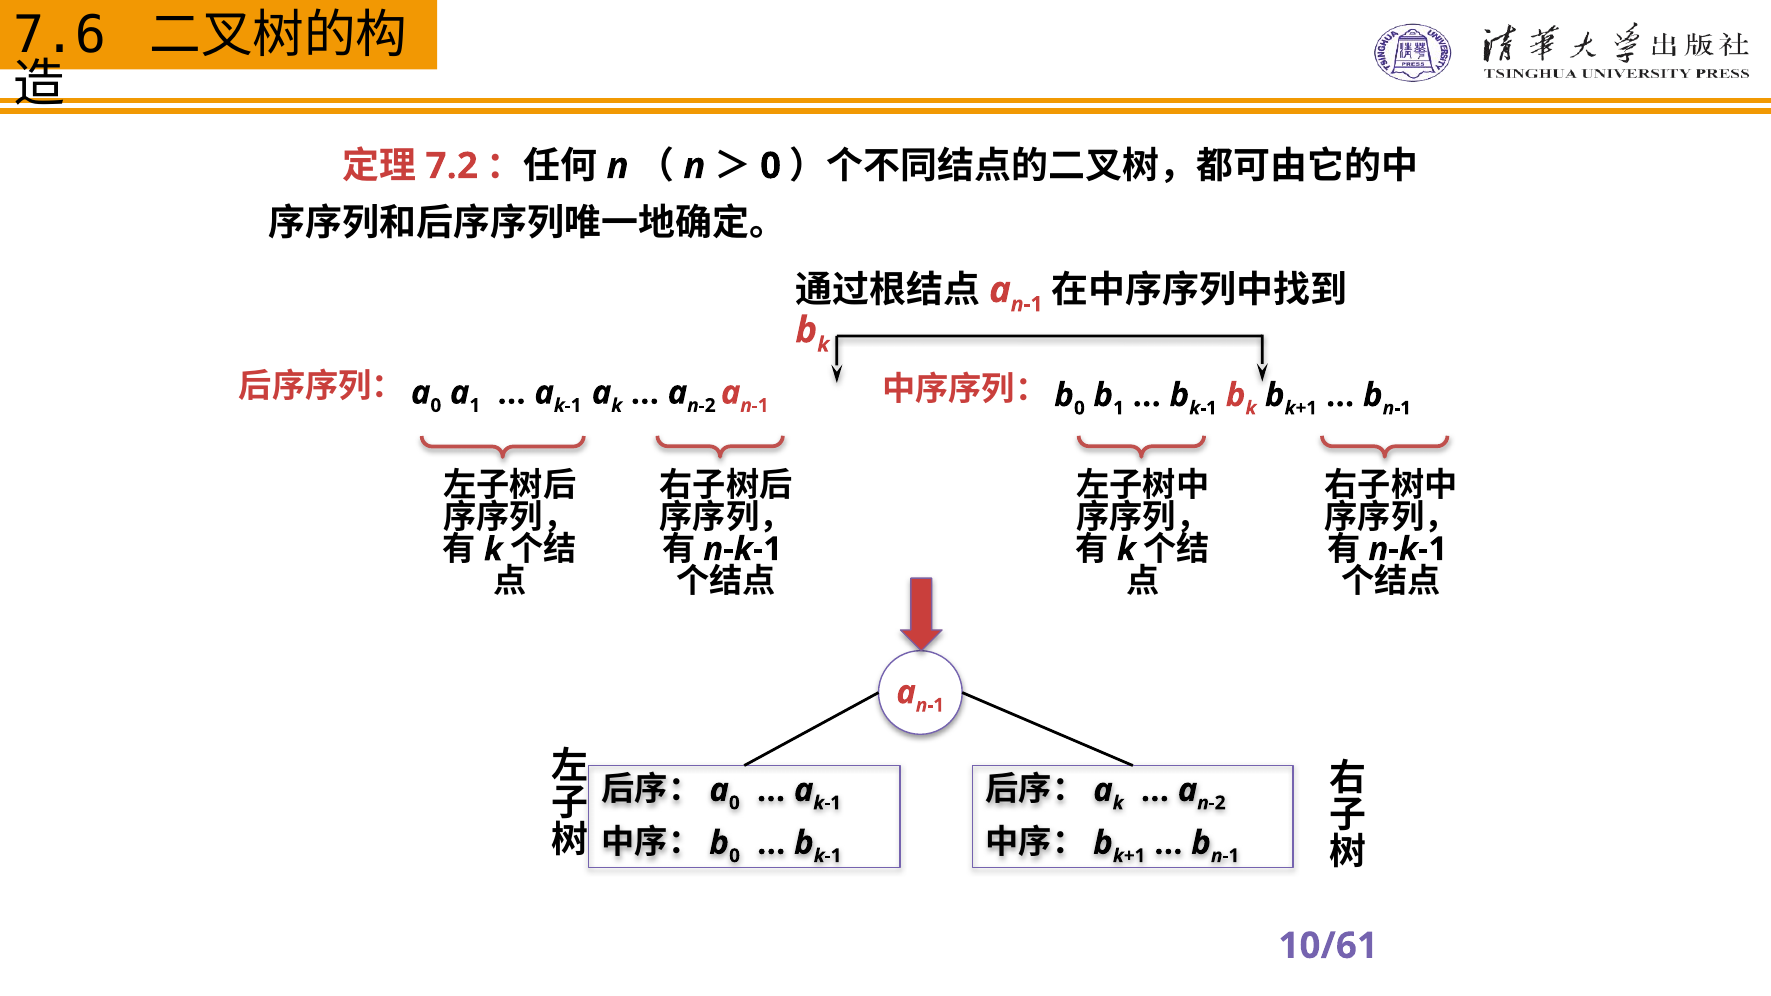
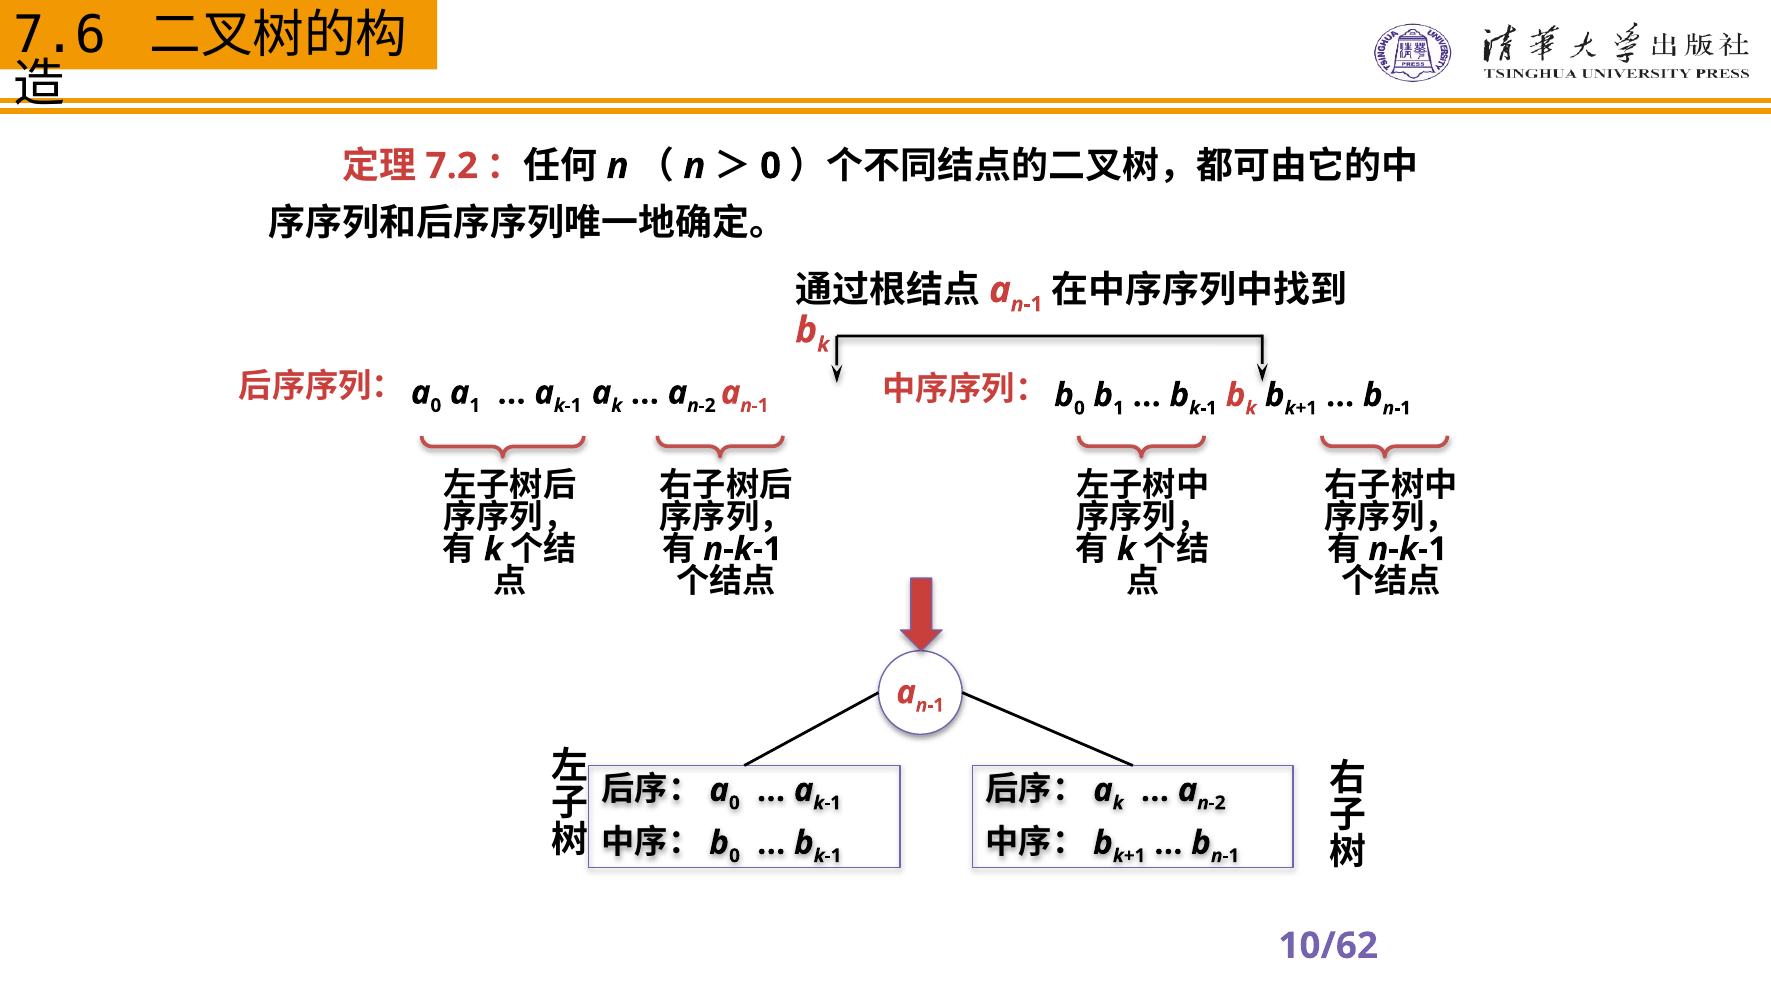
10/61: 10/61 -> 10/62 (1328, 946)
